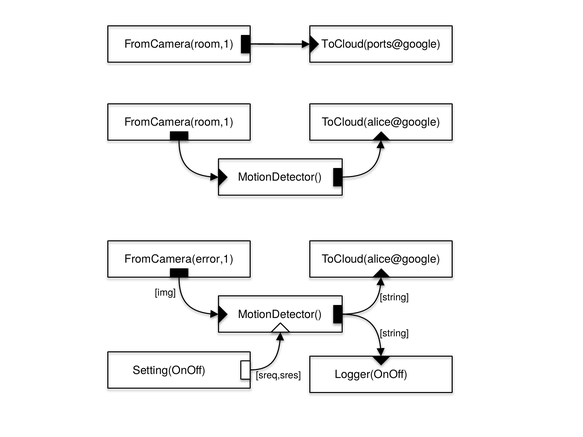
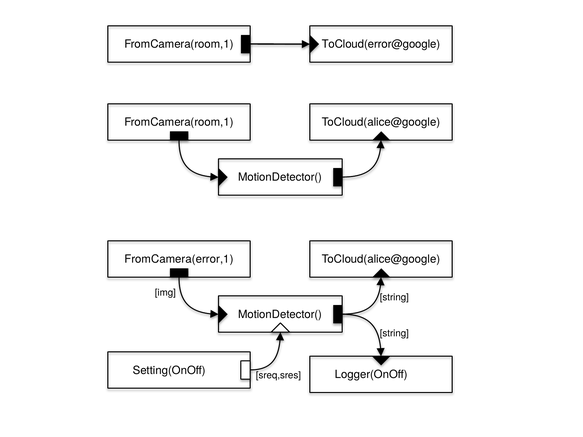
ToCloud(ports@google: ToCloud(ports@google -> ToCloud(error@google (381, 44)
